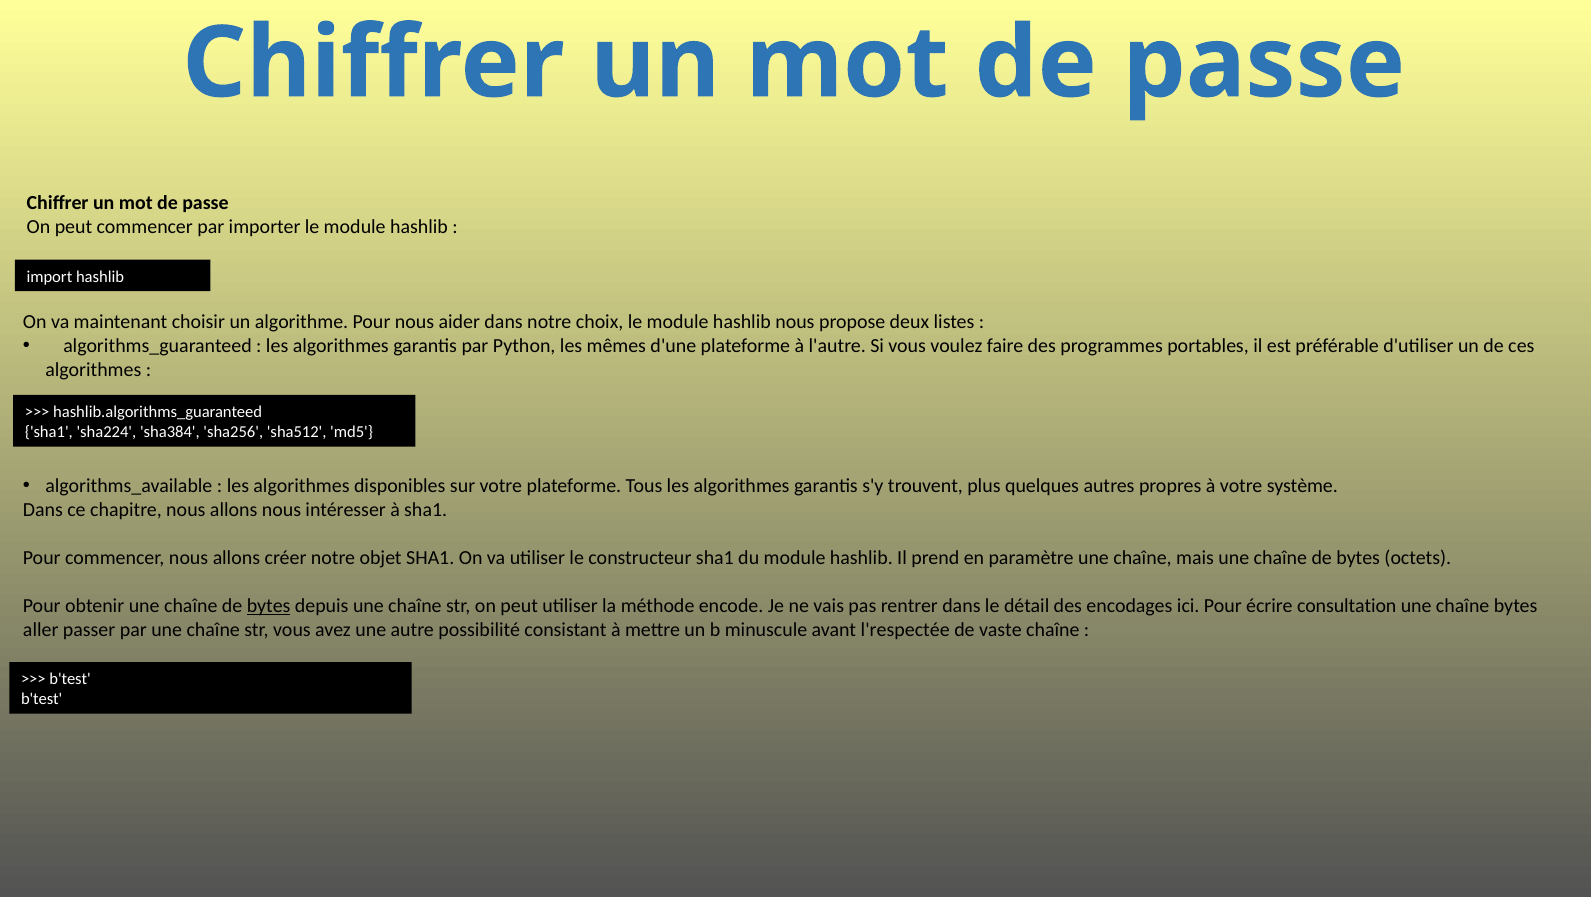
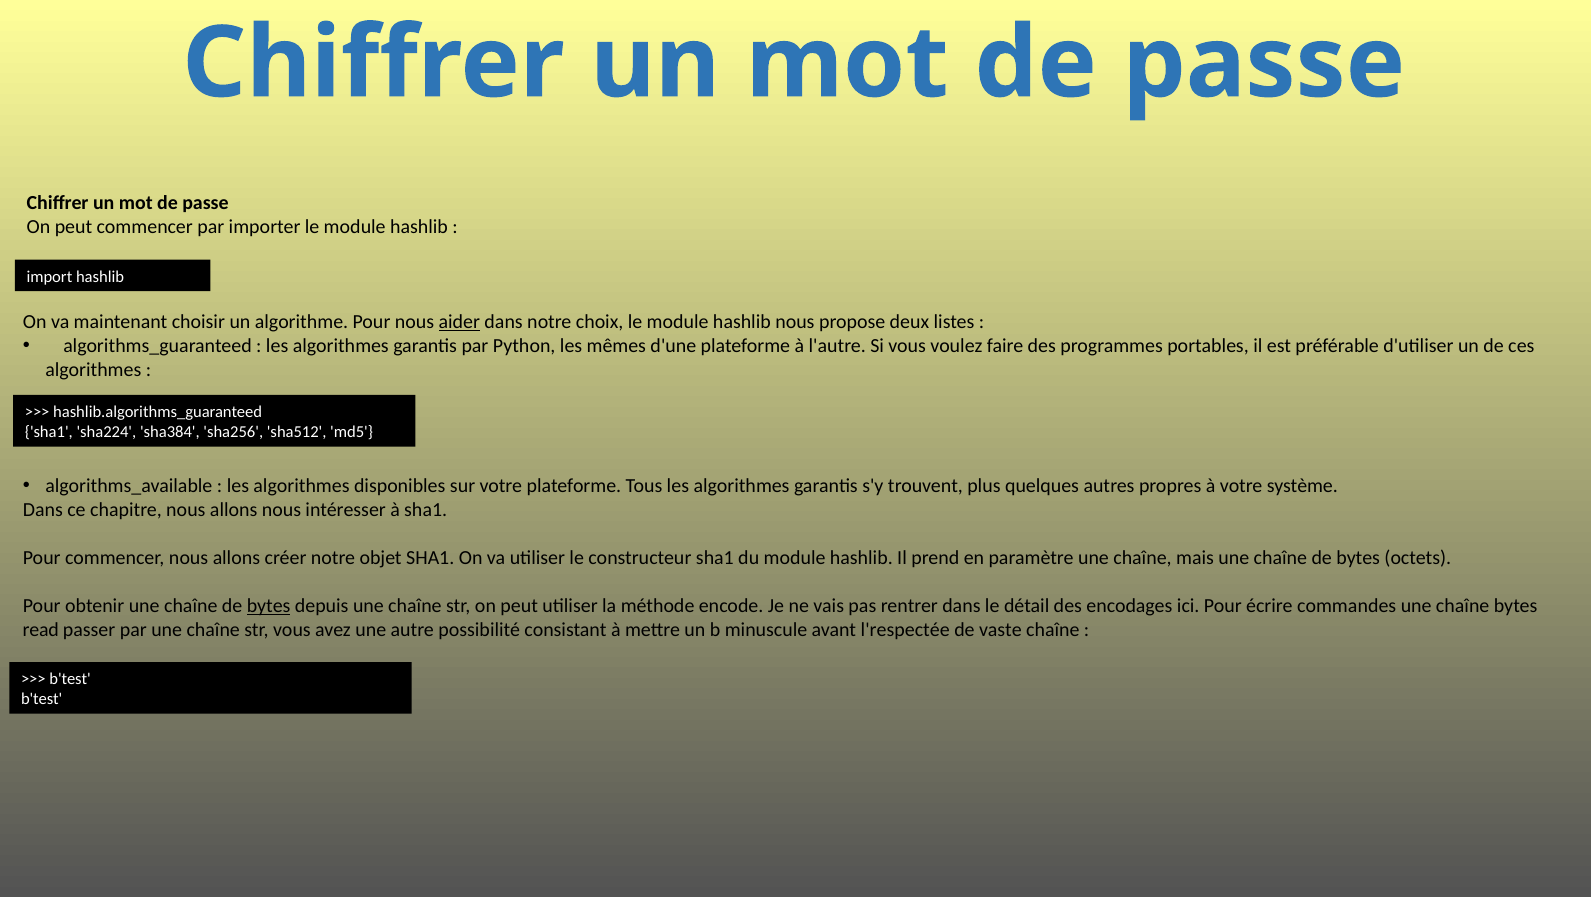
aider underline: none -> present (459, 322)
consultation: consultation -> commandes (1347, 606)
aller: aller -> read (41, 630)
